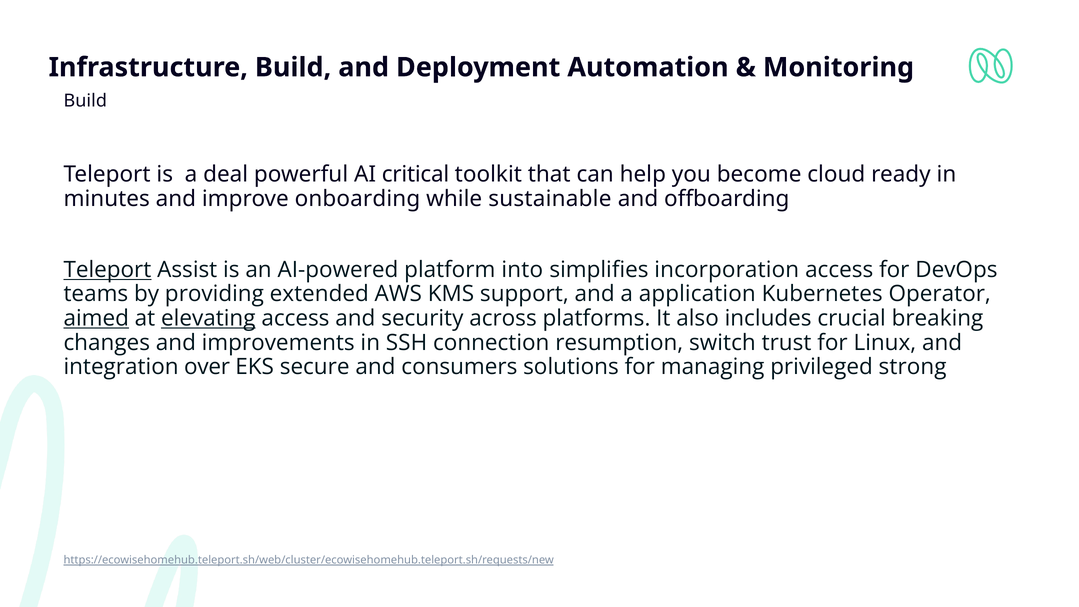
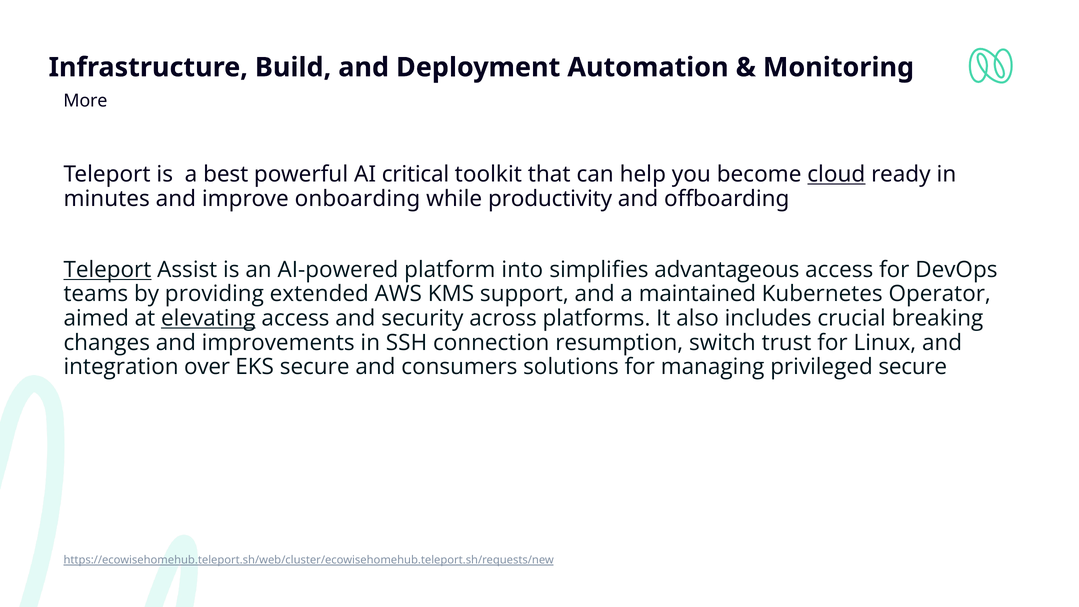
Build: Build -> More (85, 101)
deal: deal -> best (226, 174)
cloud underline: none -> present (836, 174)
sustainable: sustainable -> productivity (550, 199)
incorporation: incorporation -> advantageous (727, 270)
application: application -> maintained (697, 294)
aimed underline: present -> none (96, 318)
privileged strong: strong -> secure (913, 367)
